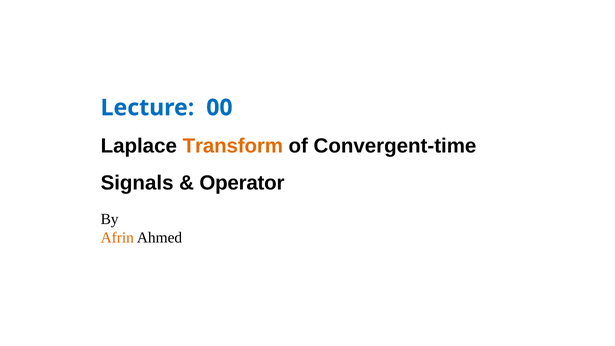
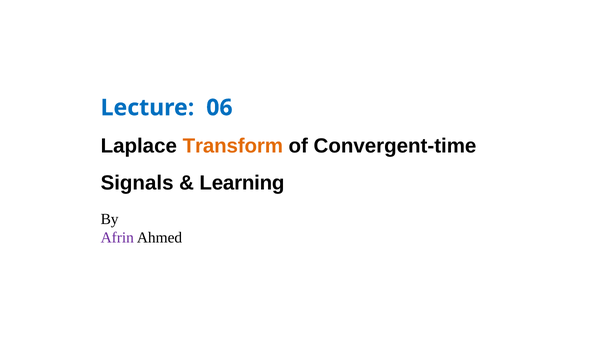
00: 00 -> 06 (219, 108)
Operator: Operator -> Learning (242, 183)
Afrin colour: orange -> purple (117, 238)
